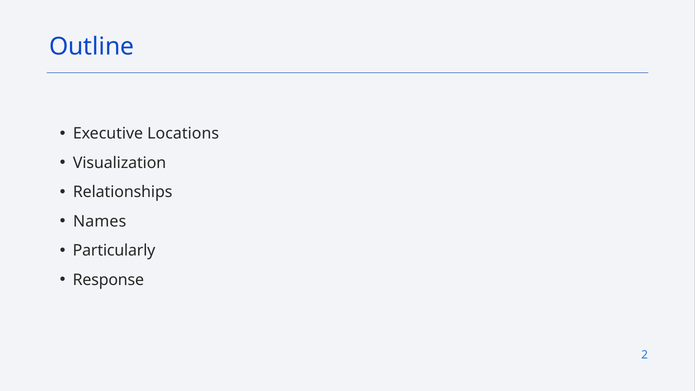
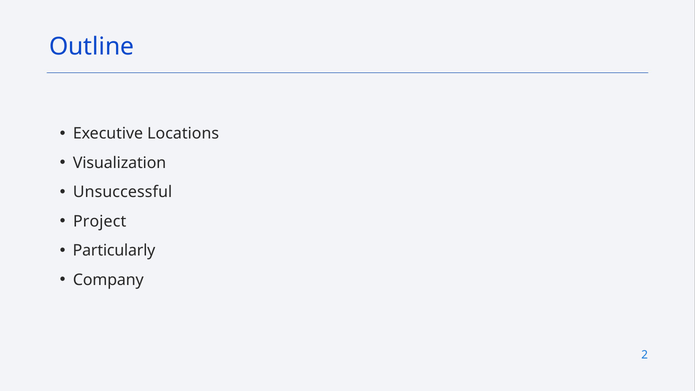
Relationships: Relationships -> Unsuccessful (123, 192)
Names: Names -> Project (100, 221)
Response: Response -> Company (108, 280)
